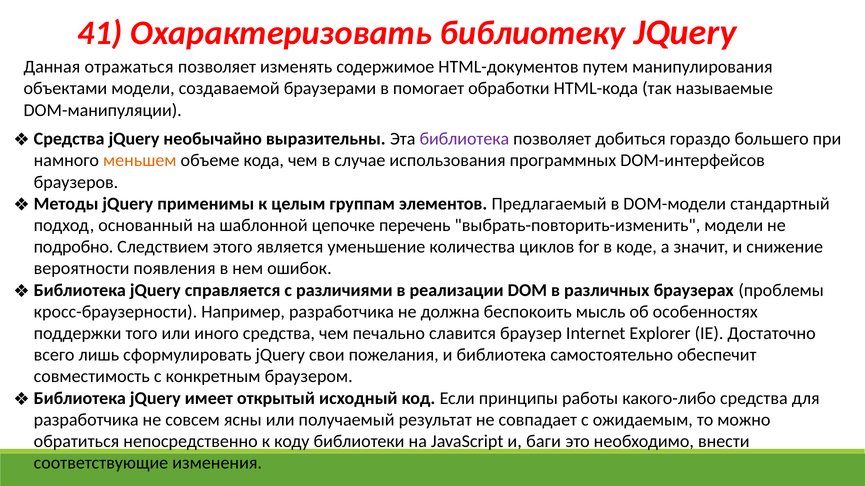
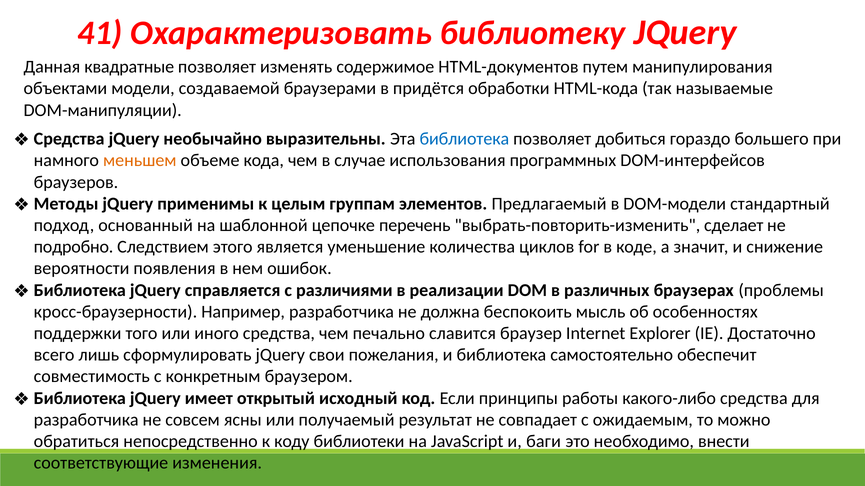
отражаться: отражаться -> квадратные (129, 67)
помогает: помогает -> придётся (429, 89)
библиотека colour: purple -> blue (464, 139)
выбрать-повторить-изменить модели: модели -> сделает (734, 226)
